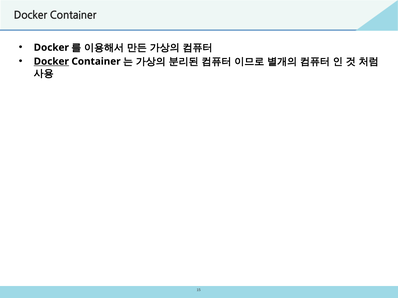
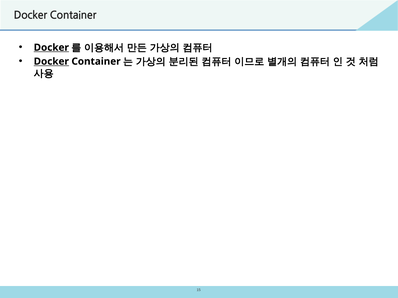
Docker underline: none -> present (51, 48)
